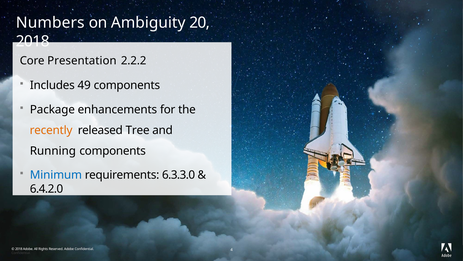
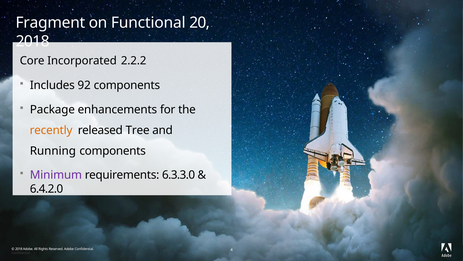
Numbers: Numbers -> Fragment (50, 23)
Ambiguity: Ambiguity -> Functional (148, 23)
Presentation: Presentation -> Incorporated (82, 61)
49: 49 -> 92 (84, 85)
Minimum colour: blue -> purple (56, 175)
